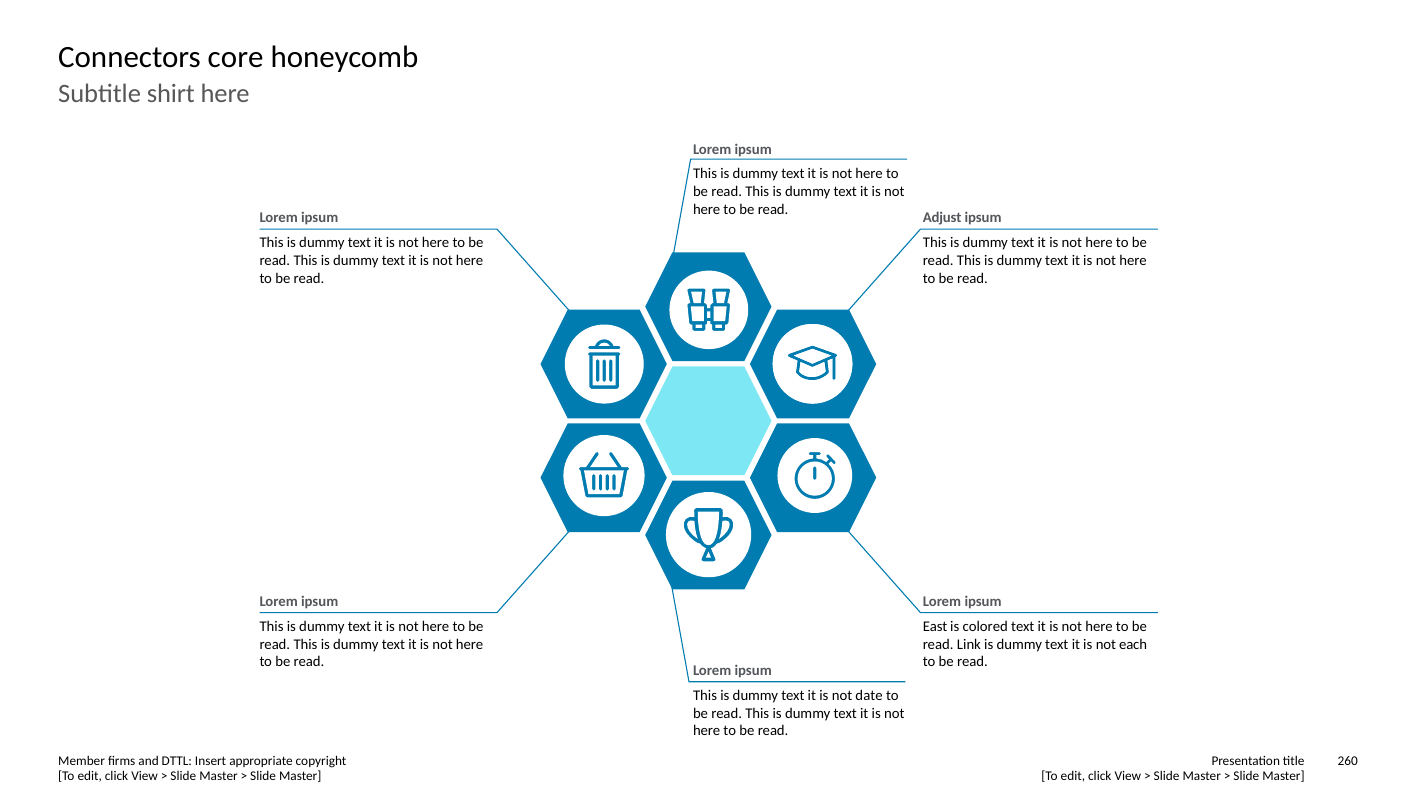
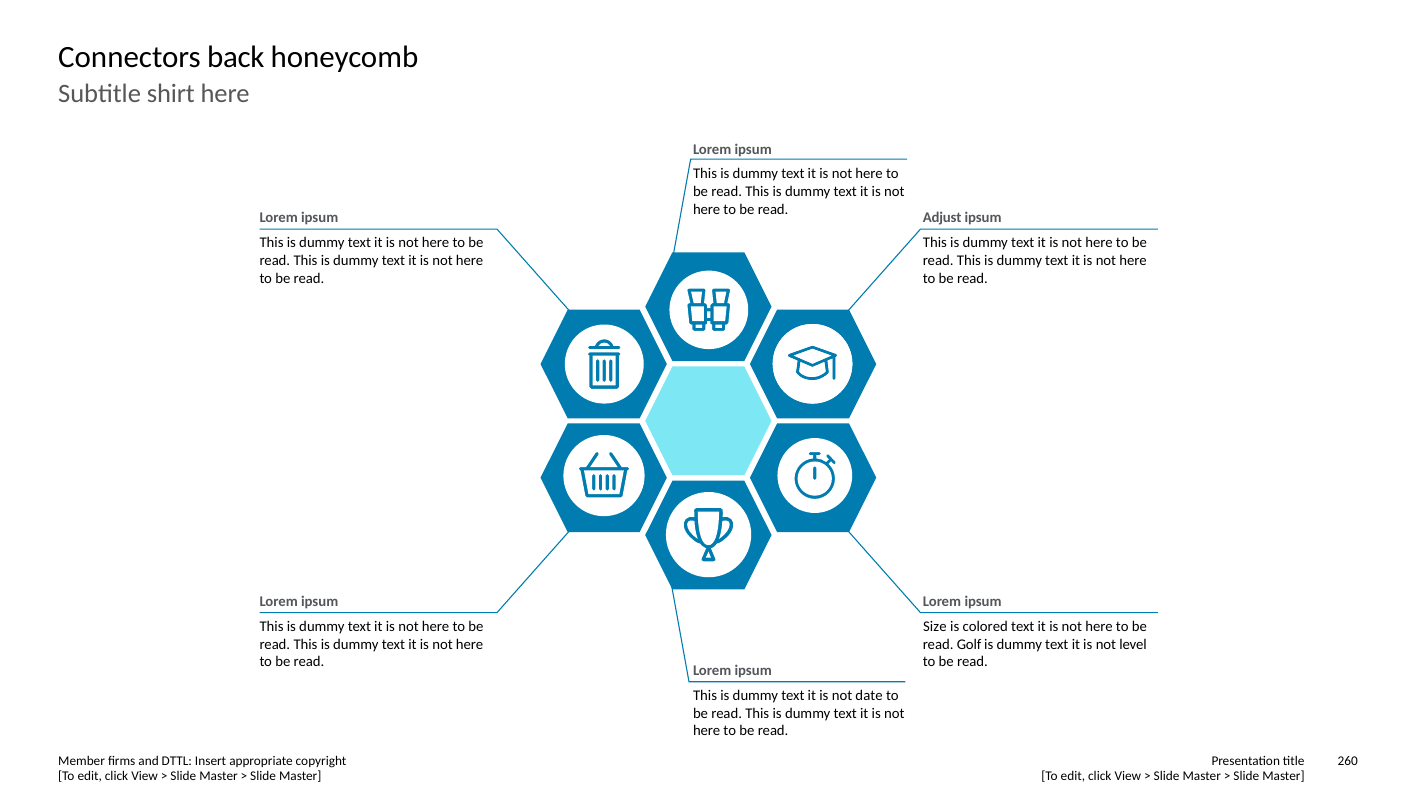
core: core -> back (236, 58)
East: East -> Size (935, 627)
Link: Link -> Golf (969, 645)
each: each -> level (1133, 645)
